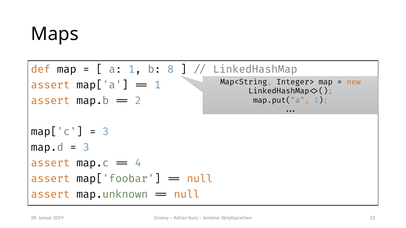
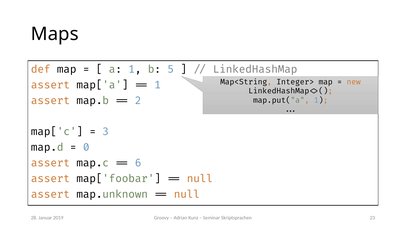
8: 8 -> 5 (171, 69)
3: 3 -> 0 (86, 148)
4: 4 -> 6 (138, 163)
